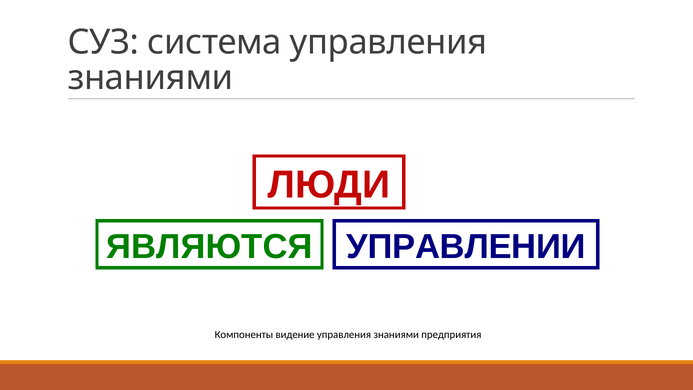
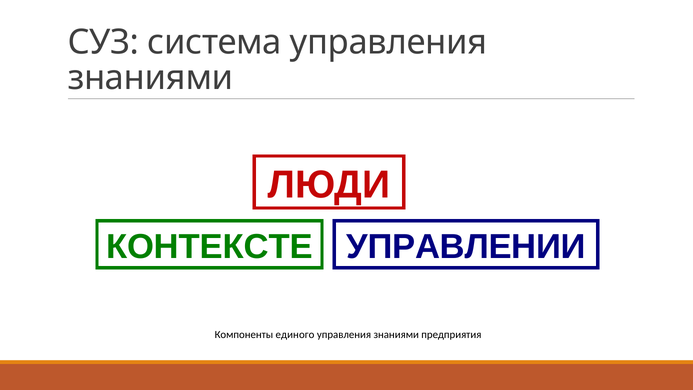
ЯВЛЯЮТСЯ: ЯВЛЯЮТСЯ -> КОНТЕКСТЕ (210, 247)
видение: видение -> единого (295, 334)
